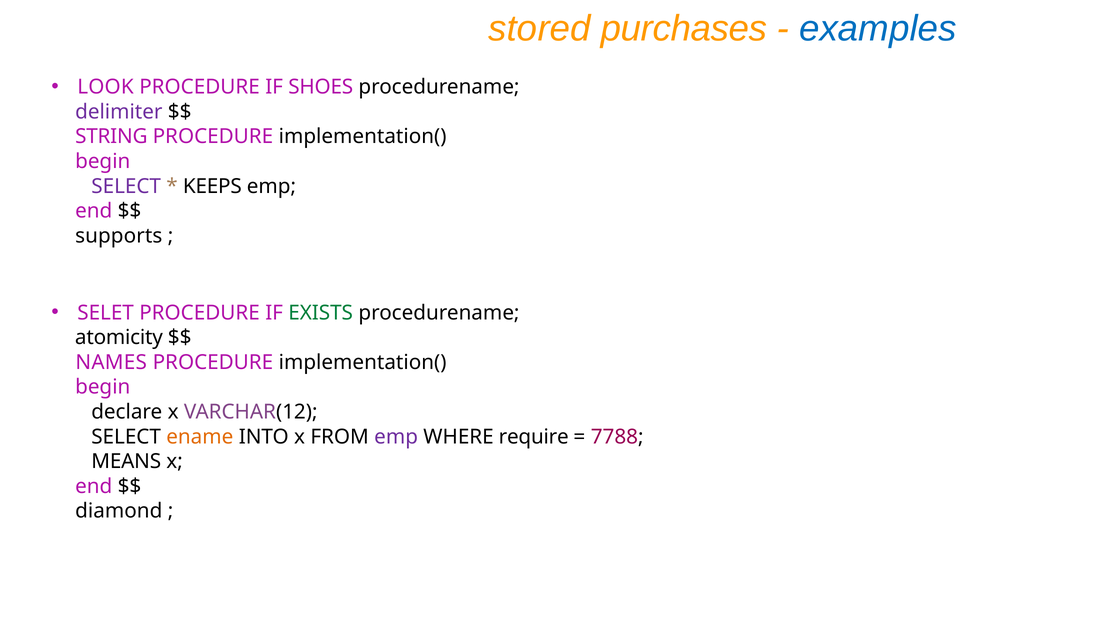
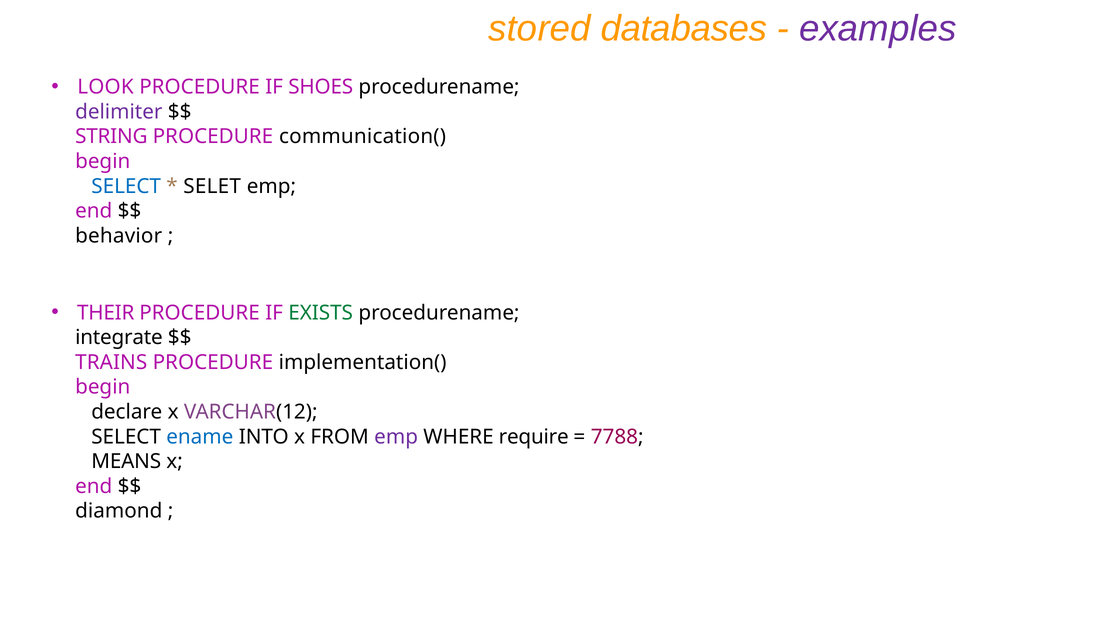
purchases: purchases -> databases (684, 29)
examples colour: blue -> purple (878, 29)
implementation(: implementation( -> communication( (363, 137)
SELECT colour: purple -> blue (126, 186)
KEEPS: KEEPS -> SELET (212, 186)
supports: supports -> behavior (119, 236)
SELET: SELET -> THEIR (106, 313)
atomicity: atomicity -> integrate (119, 338)
NAMES: NAMES -> TRAINS (111, 363)
ename colour: orange -> blue (200, 437)
